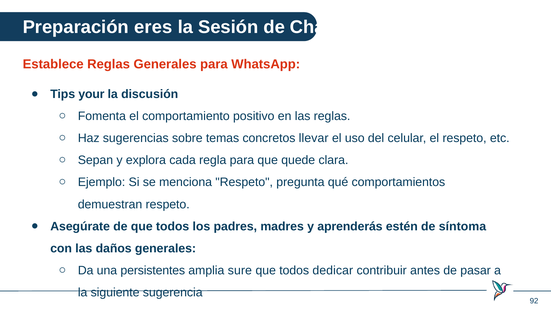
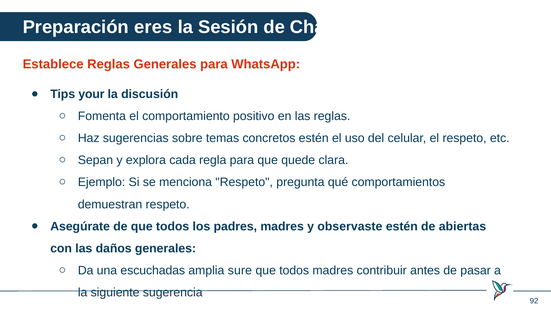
concretos llevar: llevar -> estén (314, 138)
aprenderás: aprenderás -> observaste (350, 226)
síntoma: síntoma -> abiertas (462, 226)
persistentes: persistentes -> escuchadas (153, 270)
todos dedicar: dedicar -> madres (333, 270)
